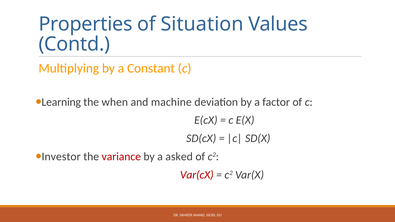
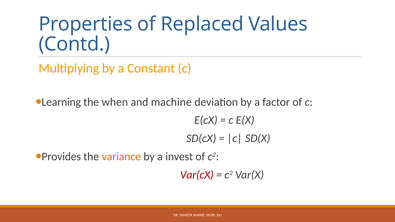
Situation: Situation -> Replaced (202, 24)
Investor: Investor -> Provides (61, 157)
variance colour: red -> orange (121, 157)
asked: asked -> invest (179, 157)
